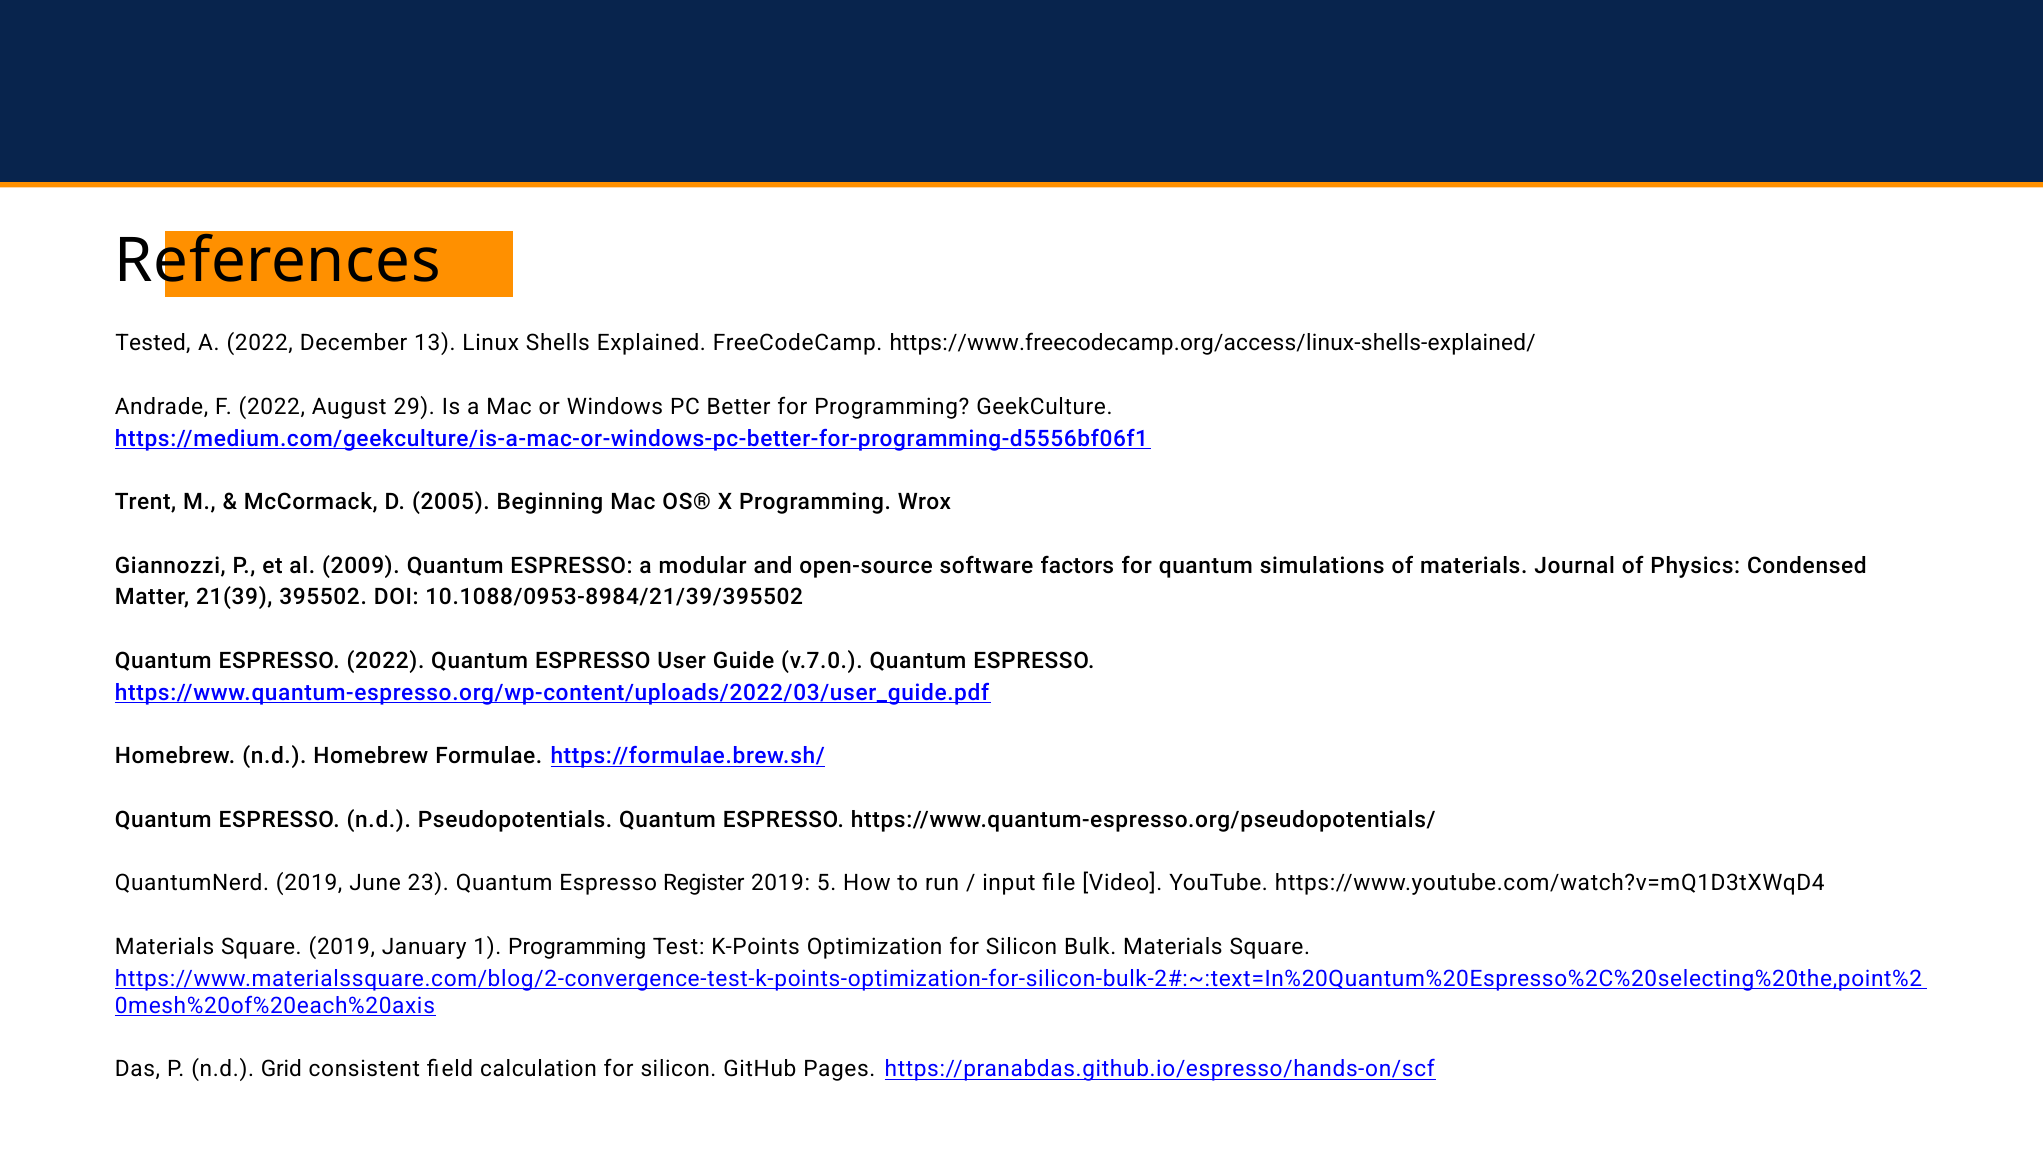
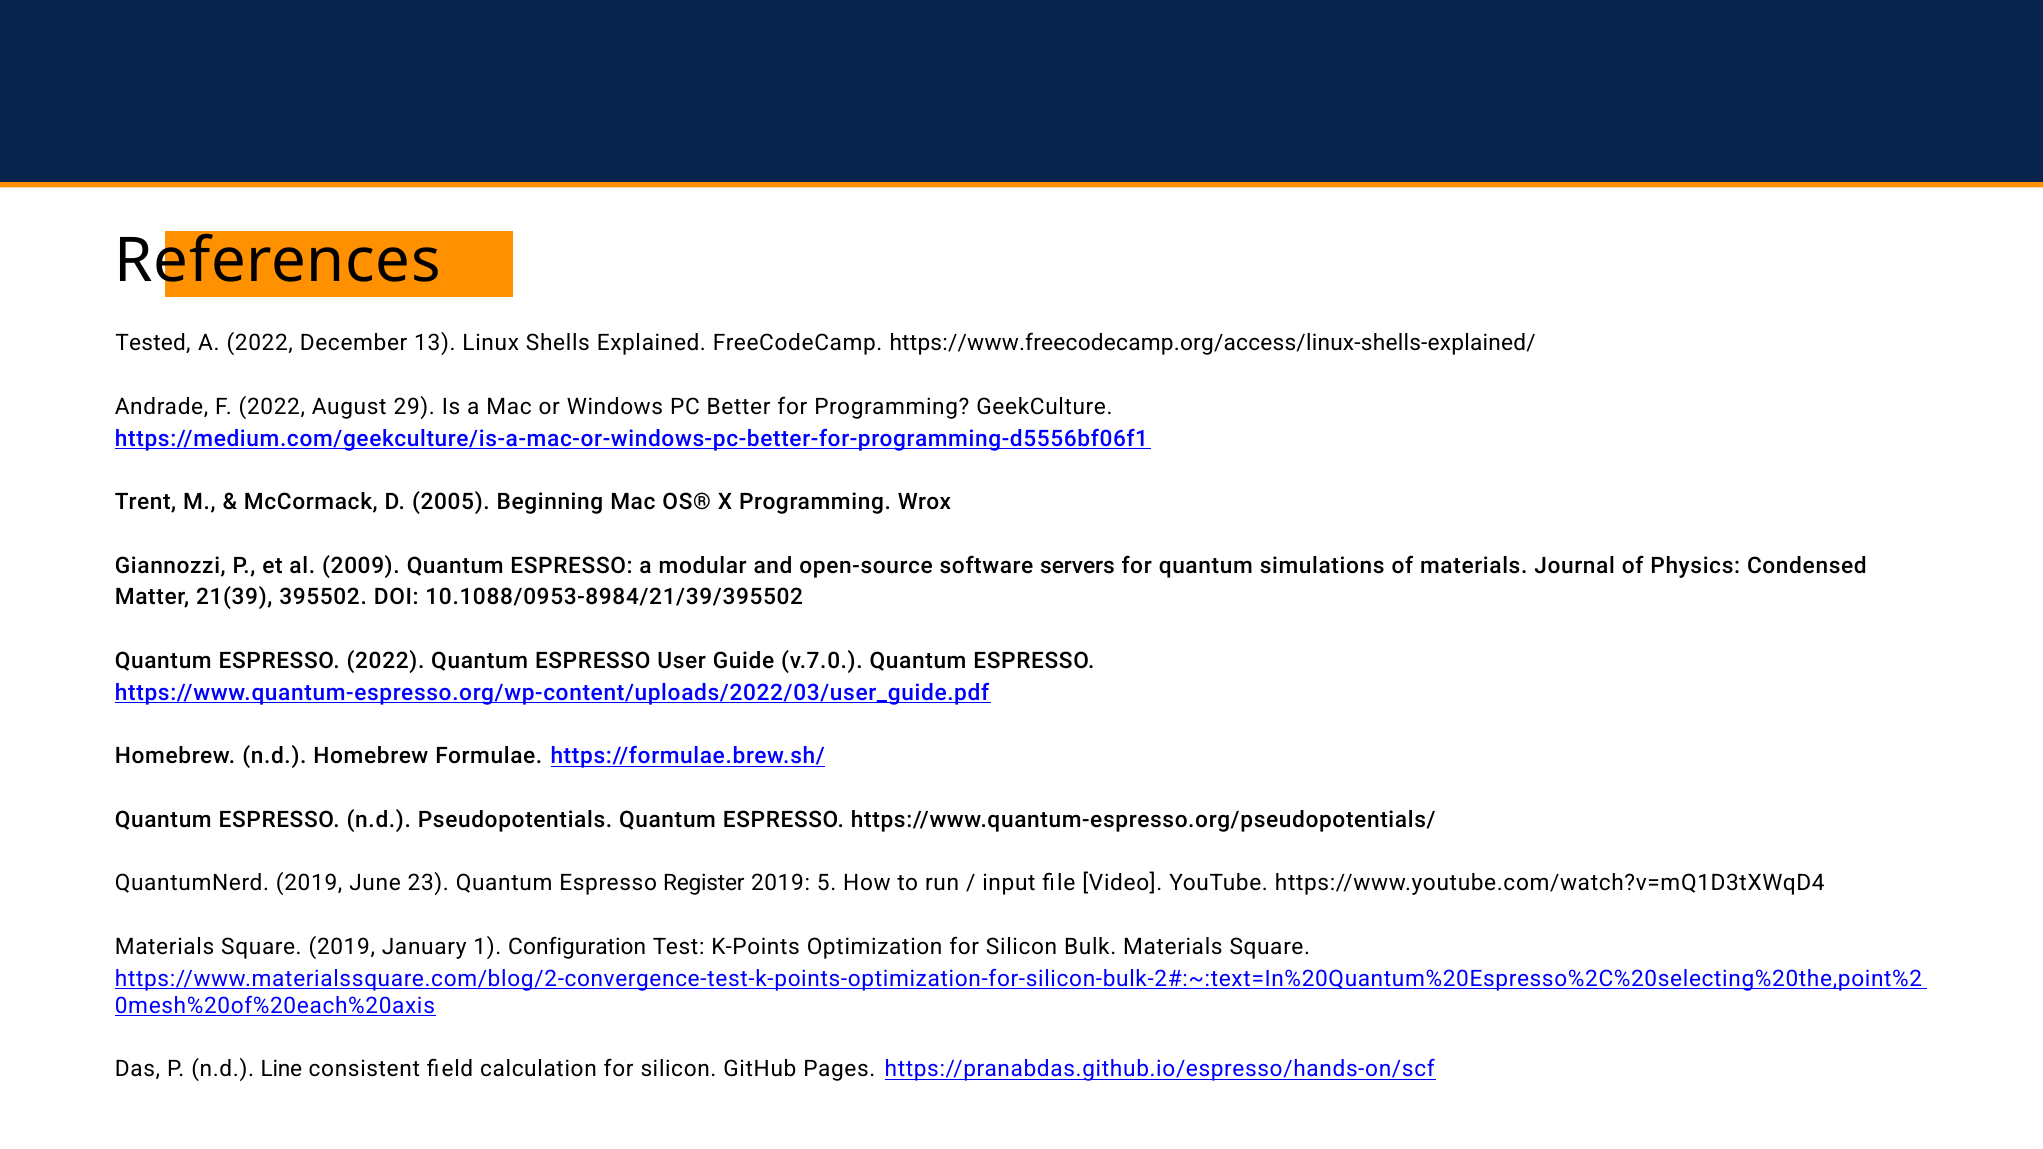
factors: factors -> servers (1077, 566)
1 Programming: Programming -> Configuration (577, 947)
Grid: Grid -> Line (281, 1070)
